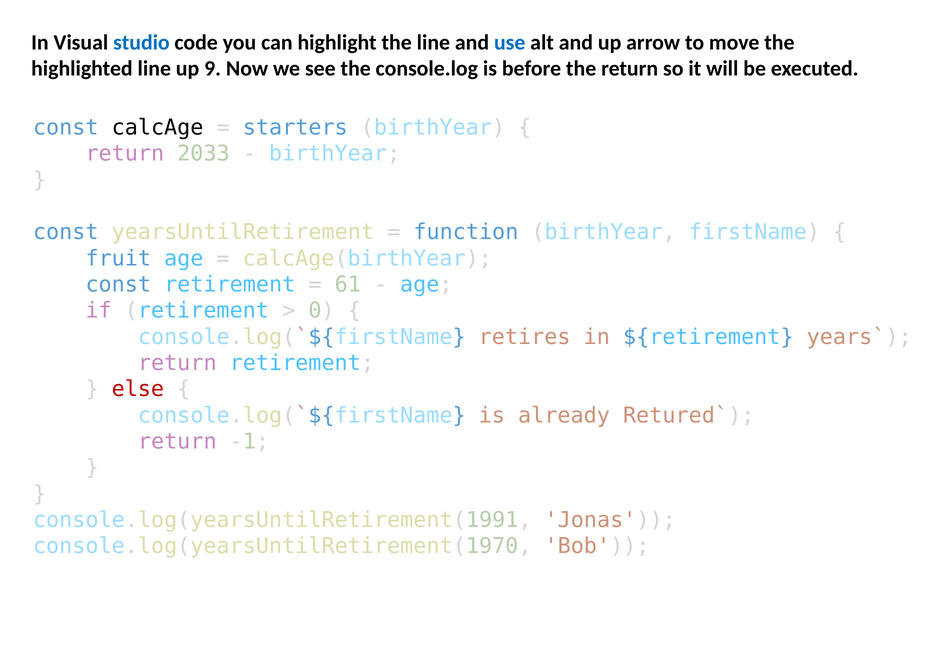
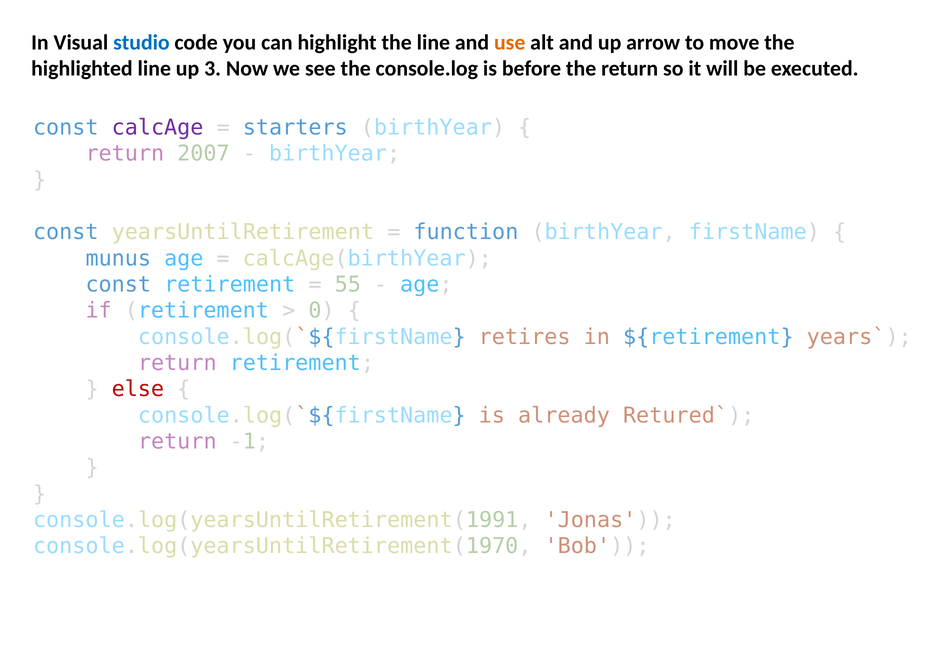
use colour: blue -> orange (510, 43)
9: 9 -> 3 (213, 69)
calcAge colour: black -> purple (158, 128)
2033: 2033 -> 2007 (203, 154)
fruit: fruit -> munus (118, 258)
61: 61 -> 55 (348, 285)
